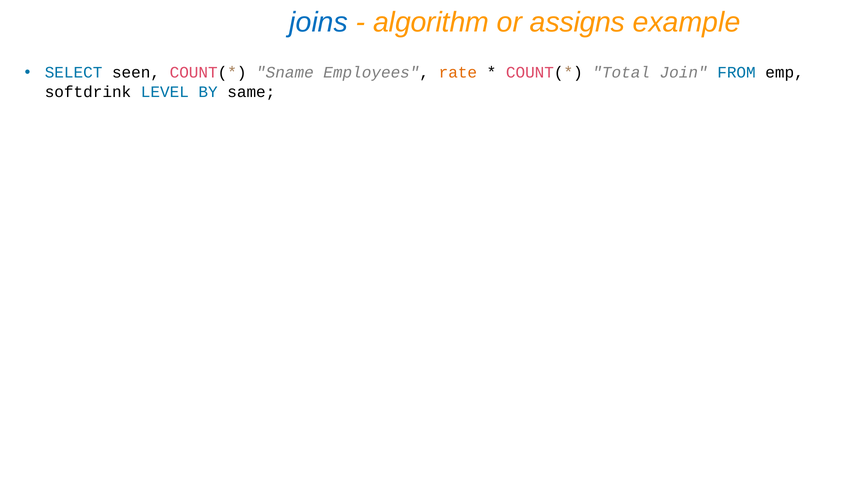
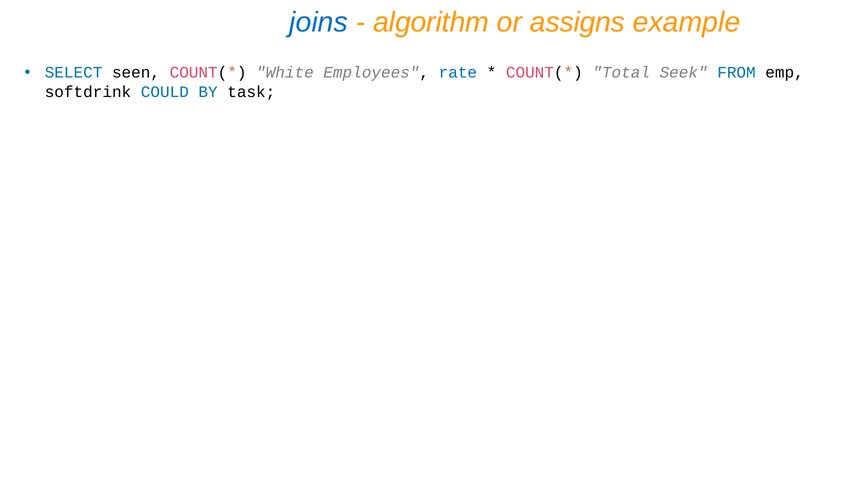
Sname: Sname -> White (285, 73)
rate colour: orange -> blue (458, 73)
Join: Join -> Seek (684, 73)
LEVEL: LEVEL -> COULD (165, 92)
same: same -> task (251, 92)
